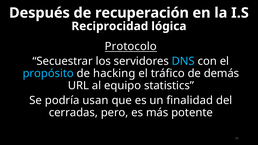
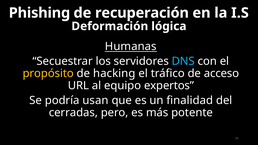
Después: Después -> Phishing (39, 13)
Reciprocidad: Reciprocidad -> Deformación (110, 26)
Protocolo: Protocolo -> Humanas (131, 46)
propósito colour: light blue -> yellow (48, 73)
demás: demás -> acceso (221, 73)
statistics: statistics -> expertos (169, 86)
